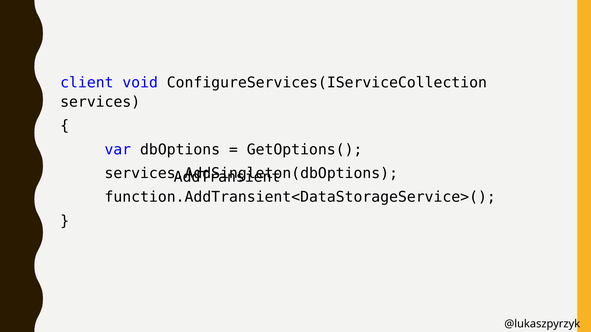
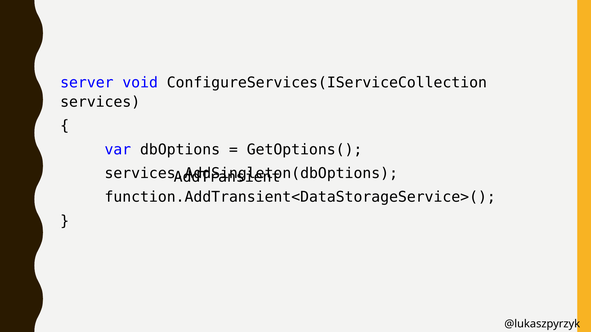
client: client -> server (87, 83)
